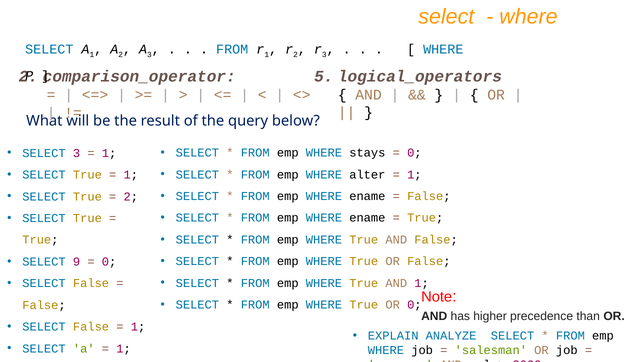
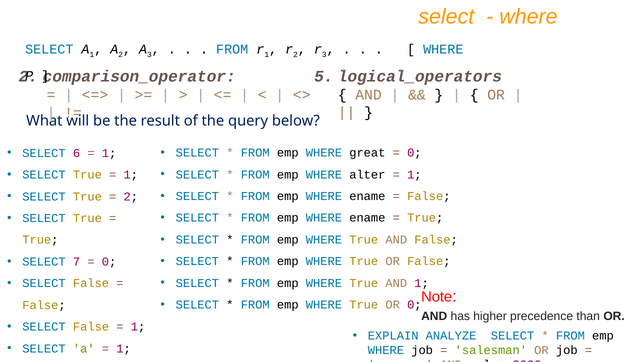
stays: stays -> great (367, 153)
SELECT 3: 3 -> 6 (77, 153)
9: 9 -> 7 (77, 261)
